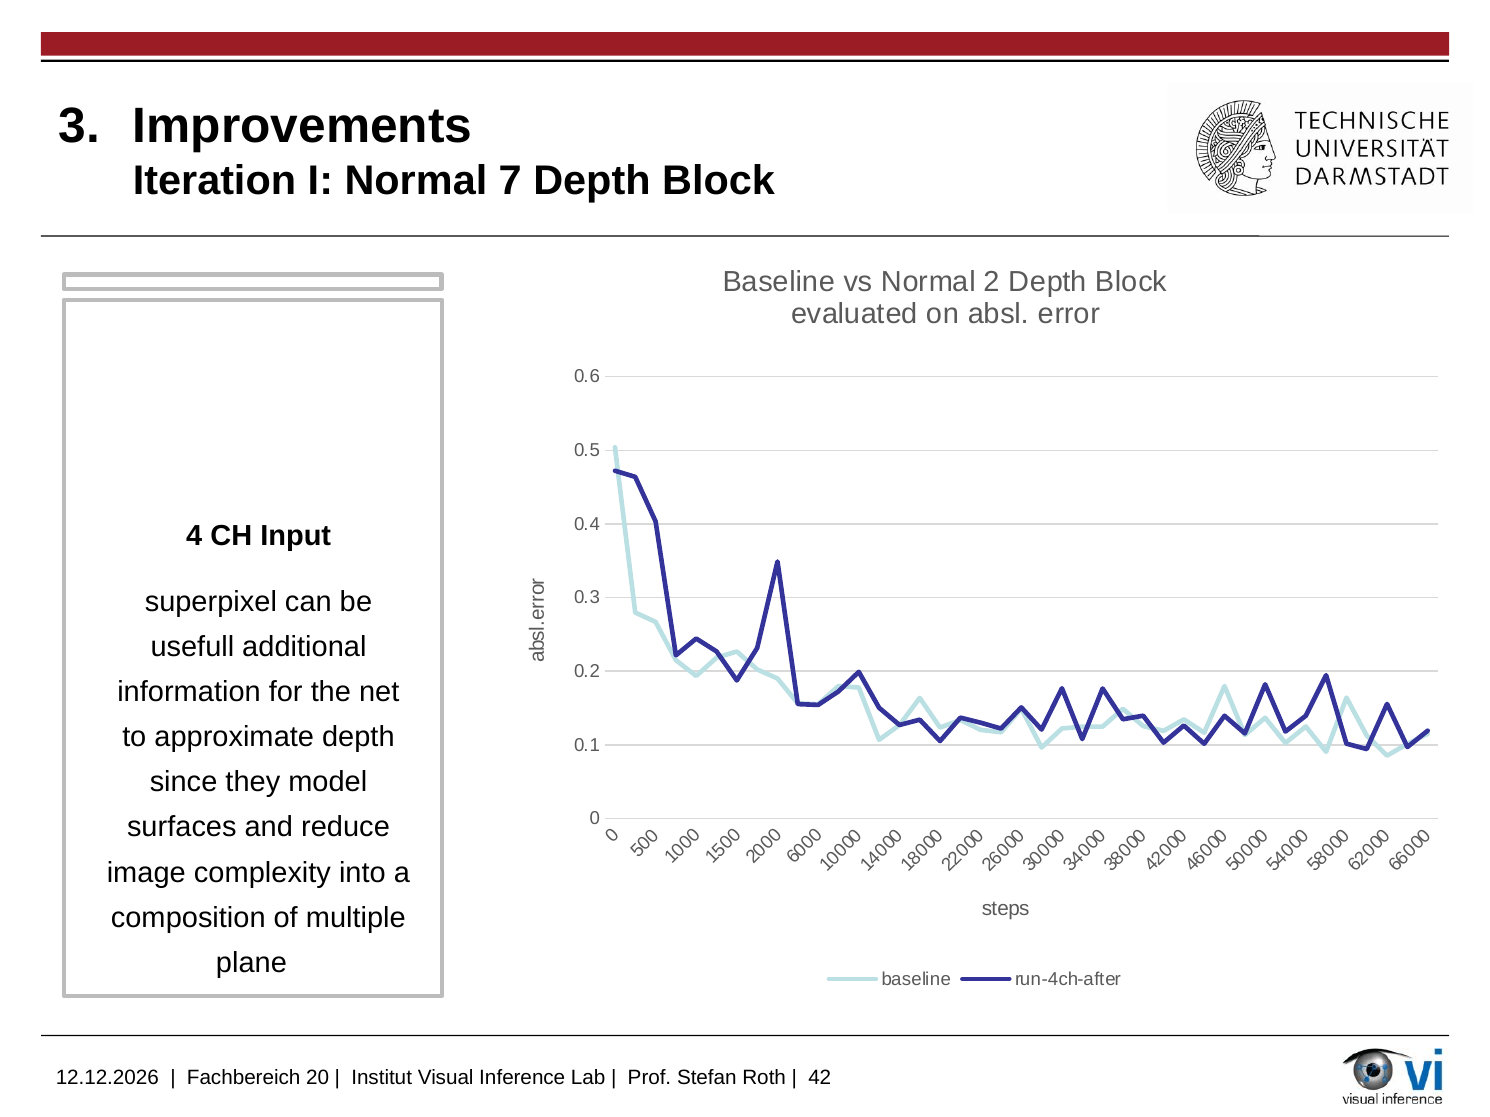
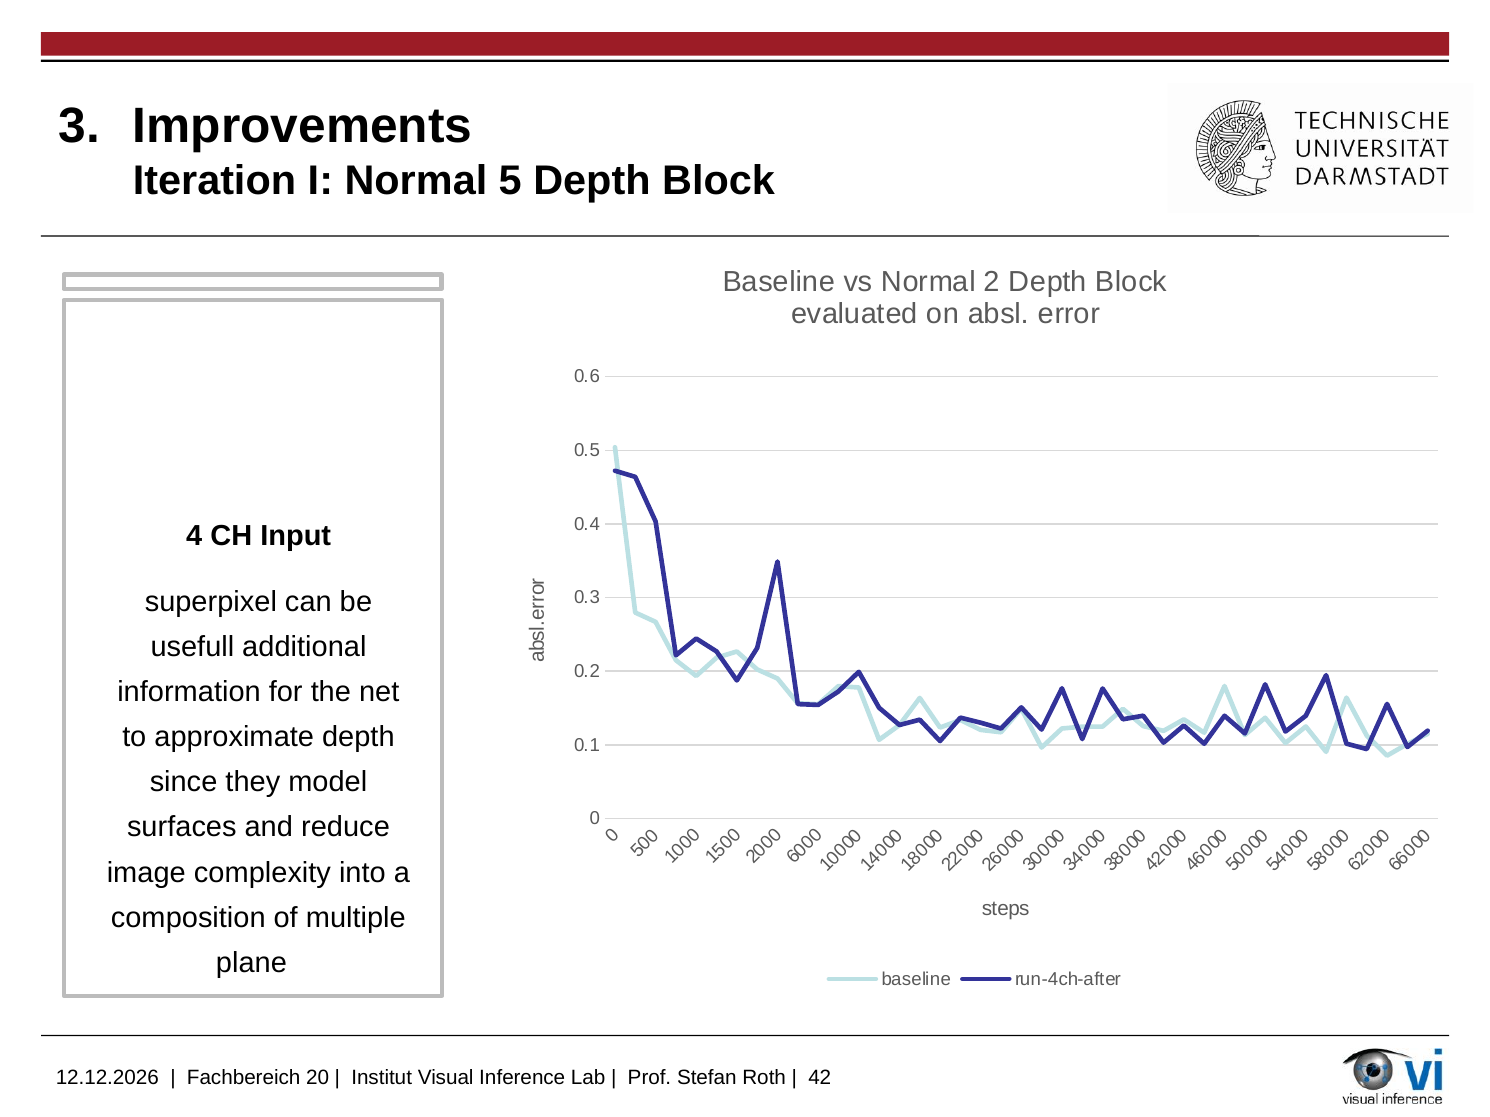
Normal 7: 7 -> 5 (510, 181)
